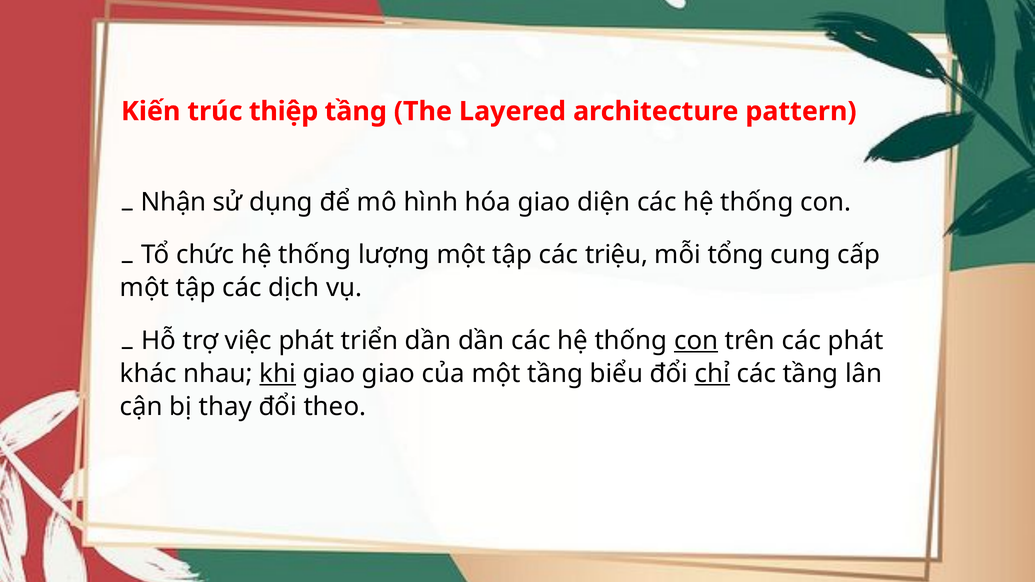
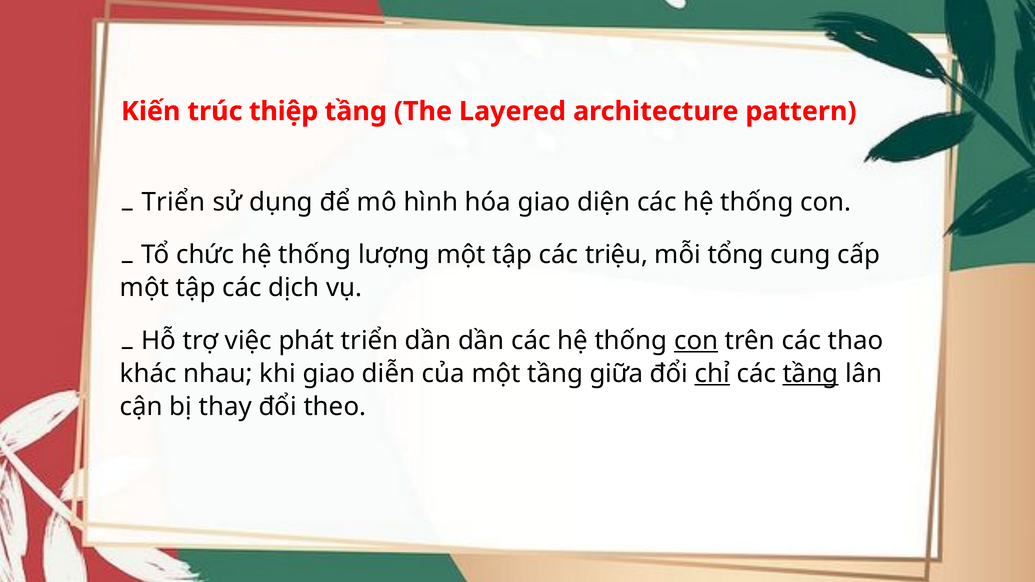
Nhận: Nhận -> Triển (173, 202)
các phát: phát -> thao (856, 341)
khi underline: present -> none (278, 374)
giao giao: giao -> diễn (389, 374)
biểu: biểu -> giữa (617, 374)
tầng underline: none -> present (811, 374)
